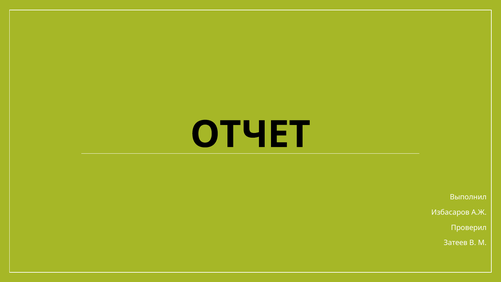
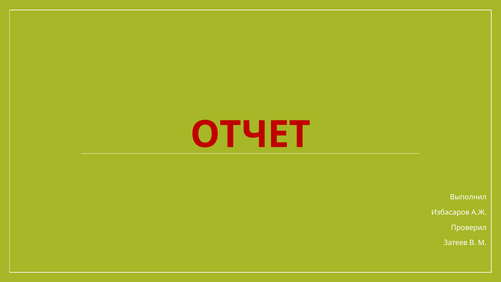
ОТЧЕТ colour: black -> red (250, 135)
